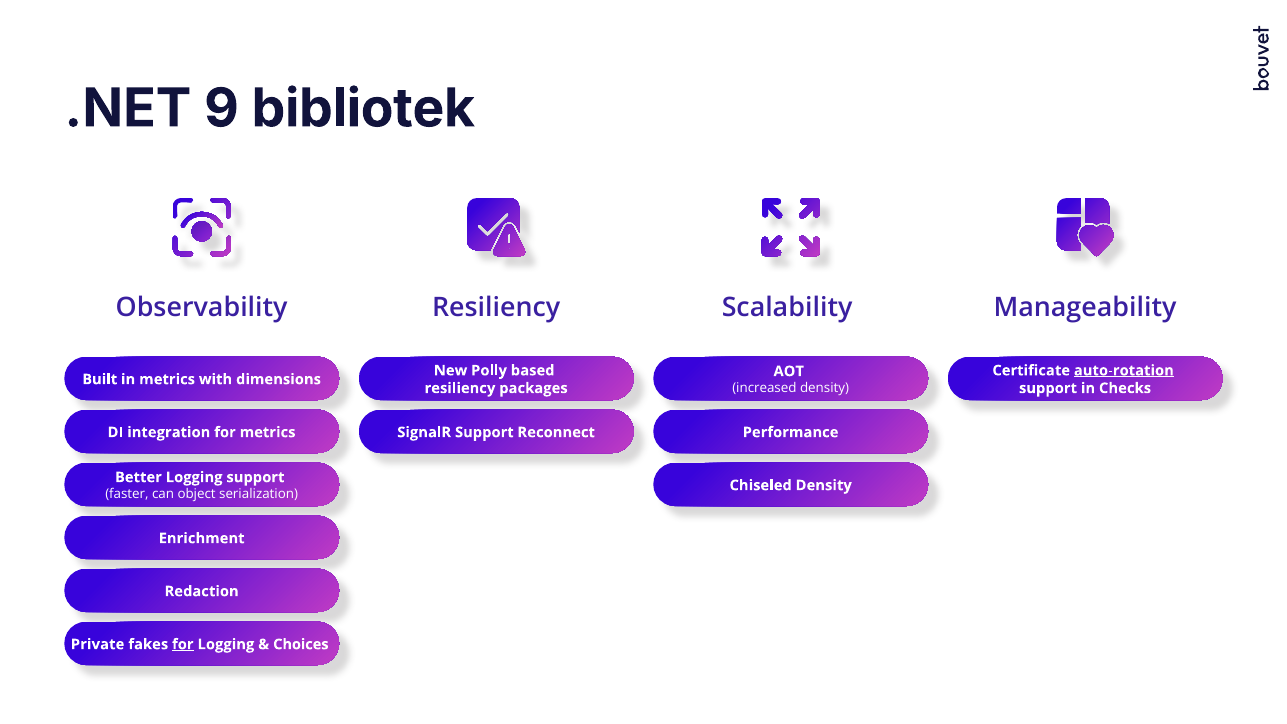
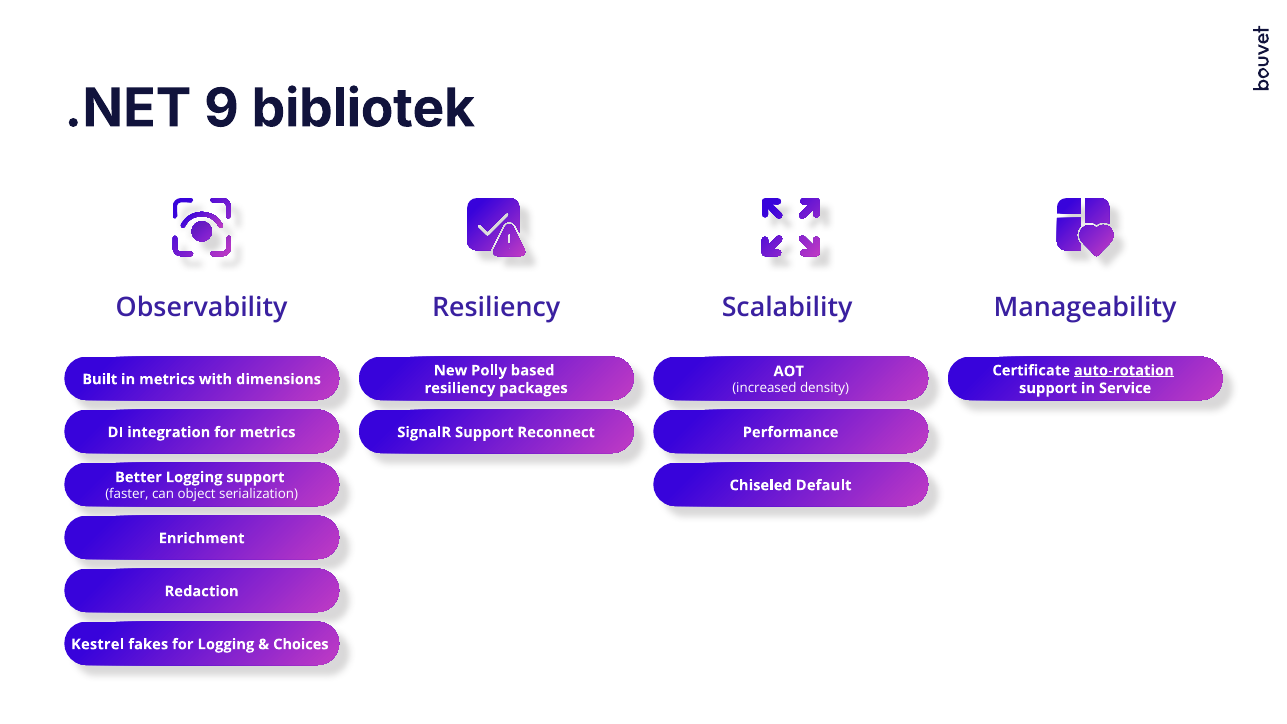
Checks: Checks -> Service (1125, 388)
Chiseled Density: Density -> Default (824, 485)
Private: Private -> Kestrel (98, 644)
for underline: present -> none (183, 644)
